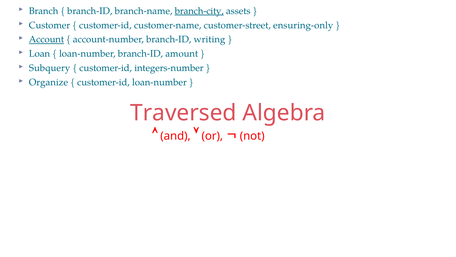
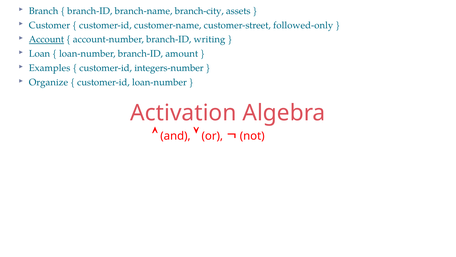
branch-city underline: present -> none (199, 11)
ensuring-only: ensuring-only -> followed-only (303, 25)
Subquery: Subquery -> Examples (50, 68)
Traversed: Traversed -> Activation (183, 113)
